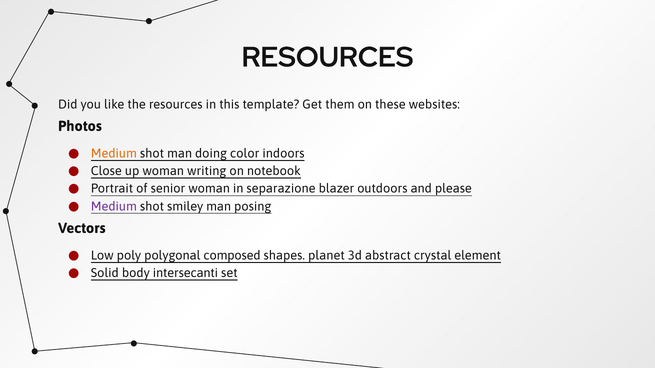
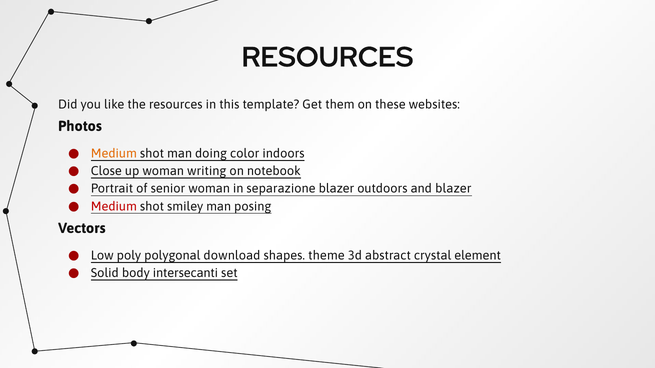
and please: please -> blazer (453, 189)
Medium colour: purple -> red (114, 207)
composed: composed -> download (232, 256)
planet: planet -> theme (326, 256)
